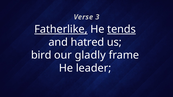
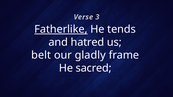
tends underline: present -> none (122, 29)
bird: bird -> belt (41, 55)
leader: leader -> sacred (94, 68)
